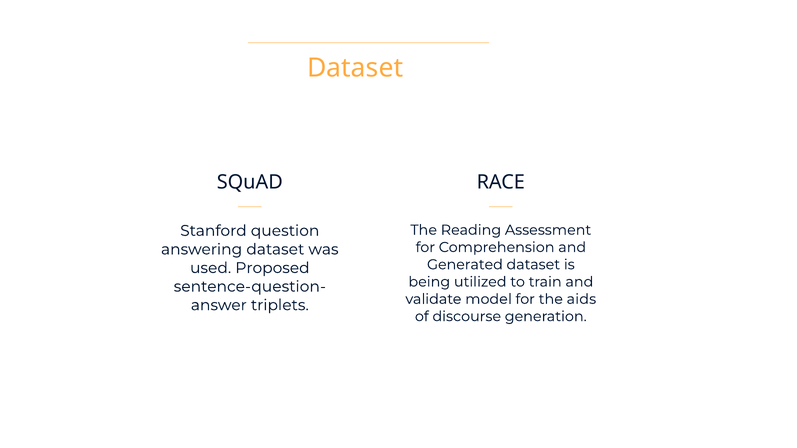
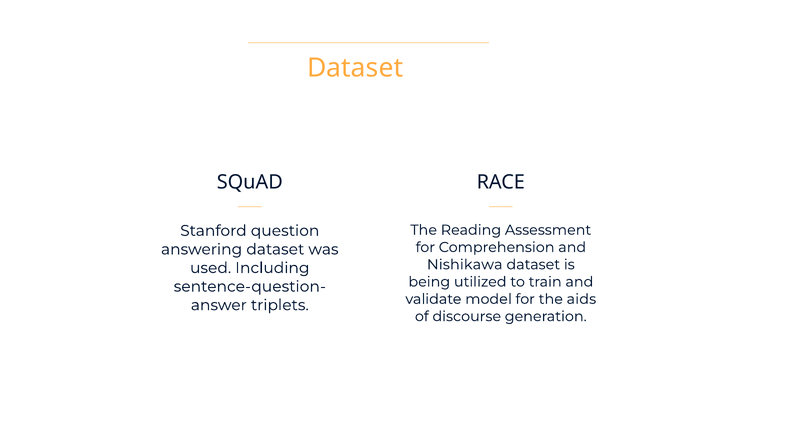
Generated: Generated -> Nishikawa (465, 265)
Proposed: Proposed -> Including (272, 268)
